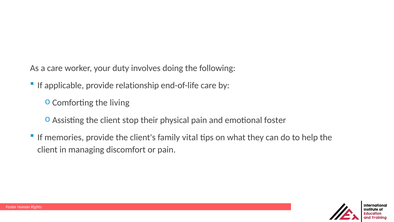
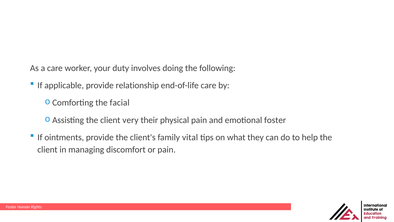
living: living -> facial (120, 103)
stop: stop -> very (130, 120)
memories: memories -> ointments (64, 137)
